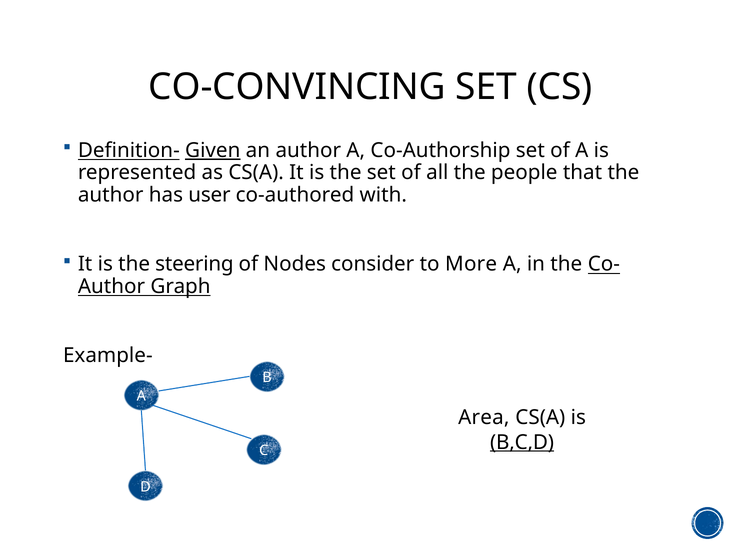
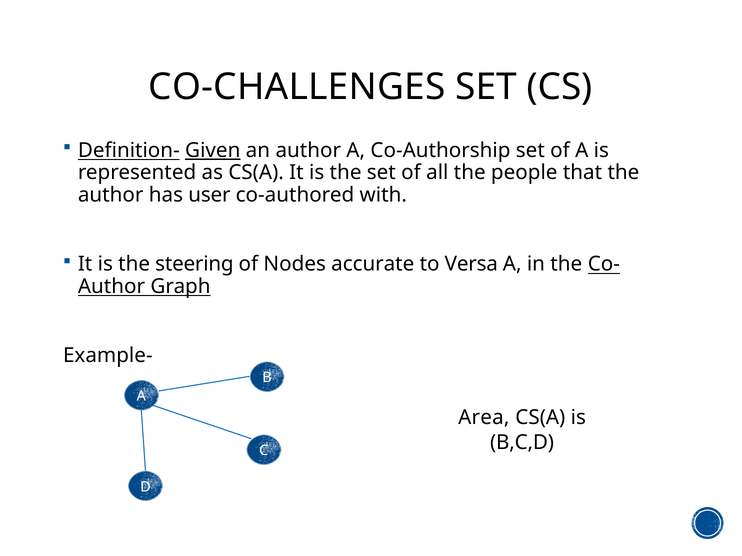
CO-CONVINCING: CO-CONVINCING -> CO-CHALLENGES (297, 87)
consider: consider -> accurate (373, 264)
More: More -> Versa (471, 264)
B,C,D underline: present -> none (522, 443)
